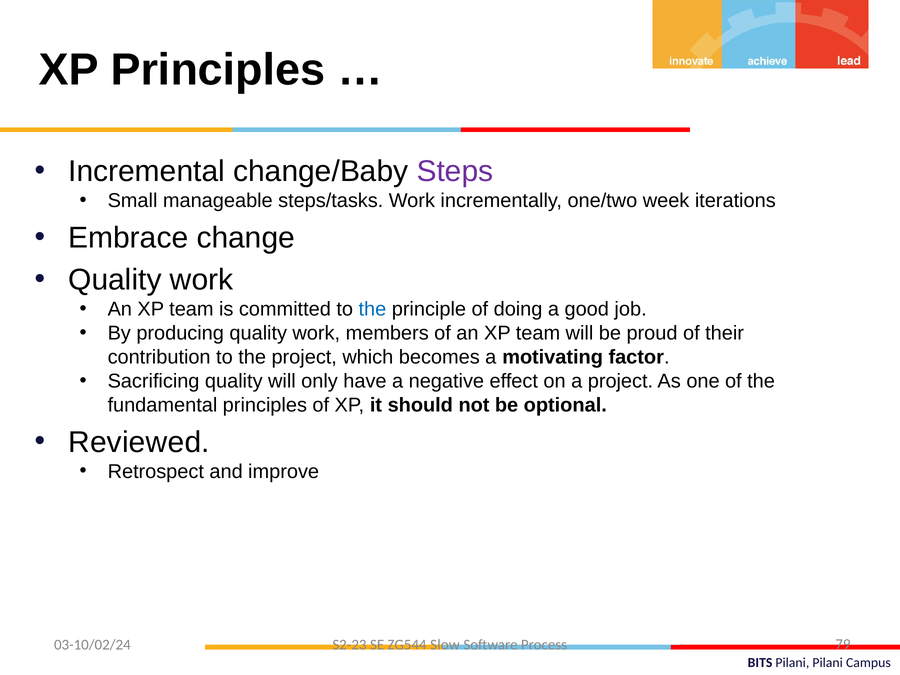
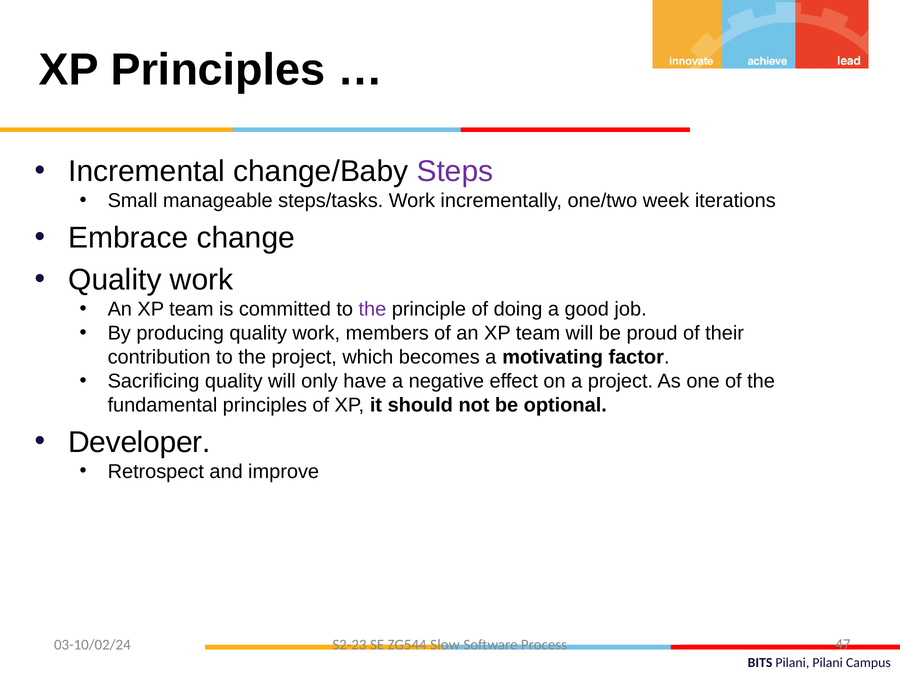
the colour: blue -> purple (372, 309)
Reviewed: Reviewed -> Developer (139, 442)
79: 79 -> 47 (843, 644)
